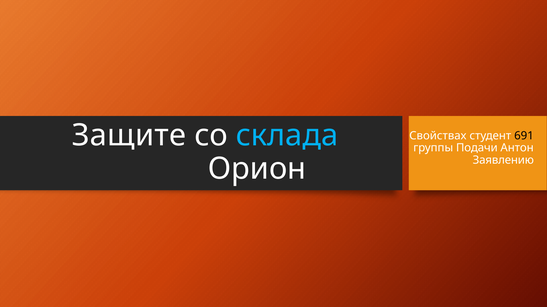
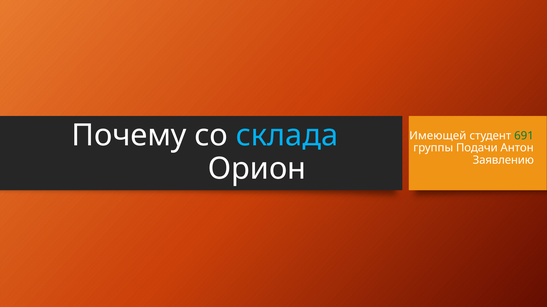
Защите: Защите -> Почему (129, 136)
Свойствах: Свойствах -> Имеющей (438, 136)
691 colour: black -> green (524, 136)
